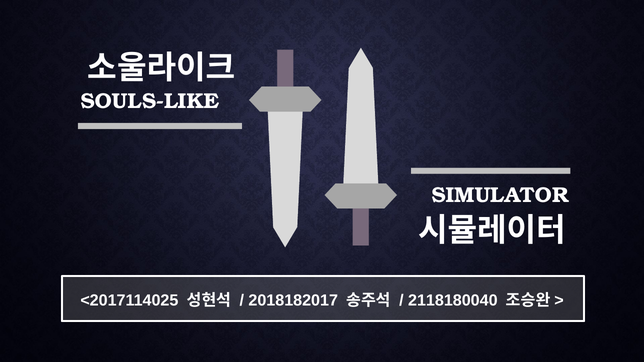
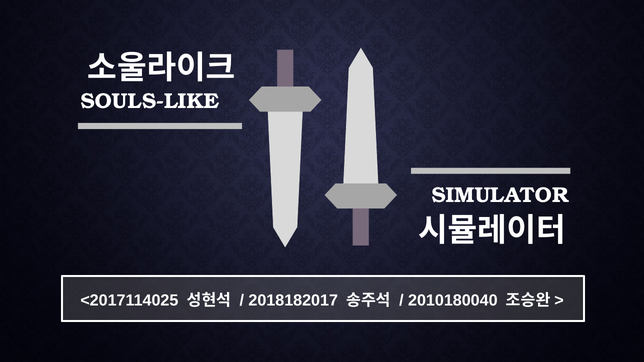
2118180040: 2118180040 -> 2010180040 (453, 301)
